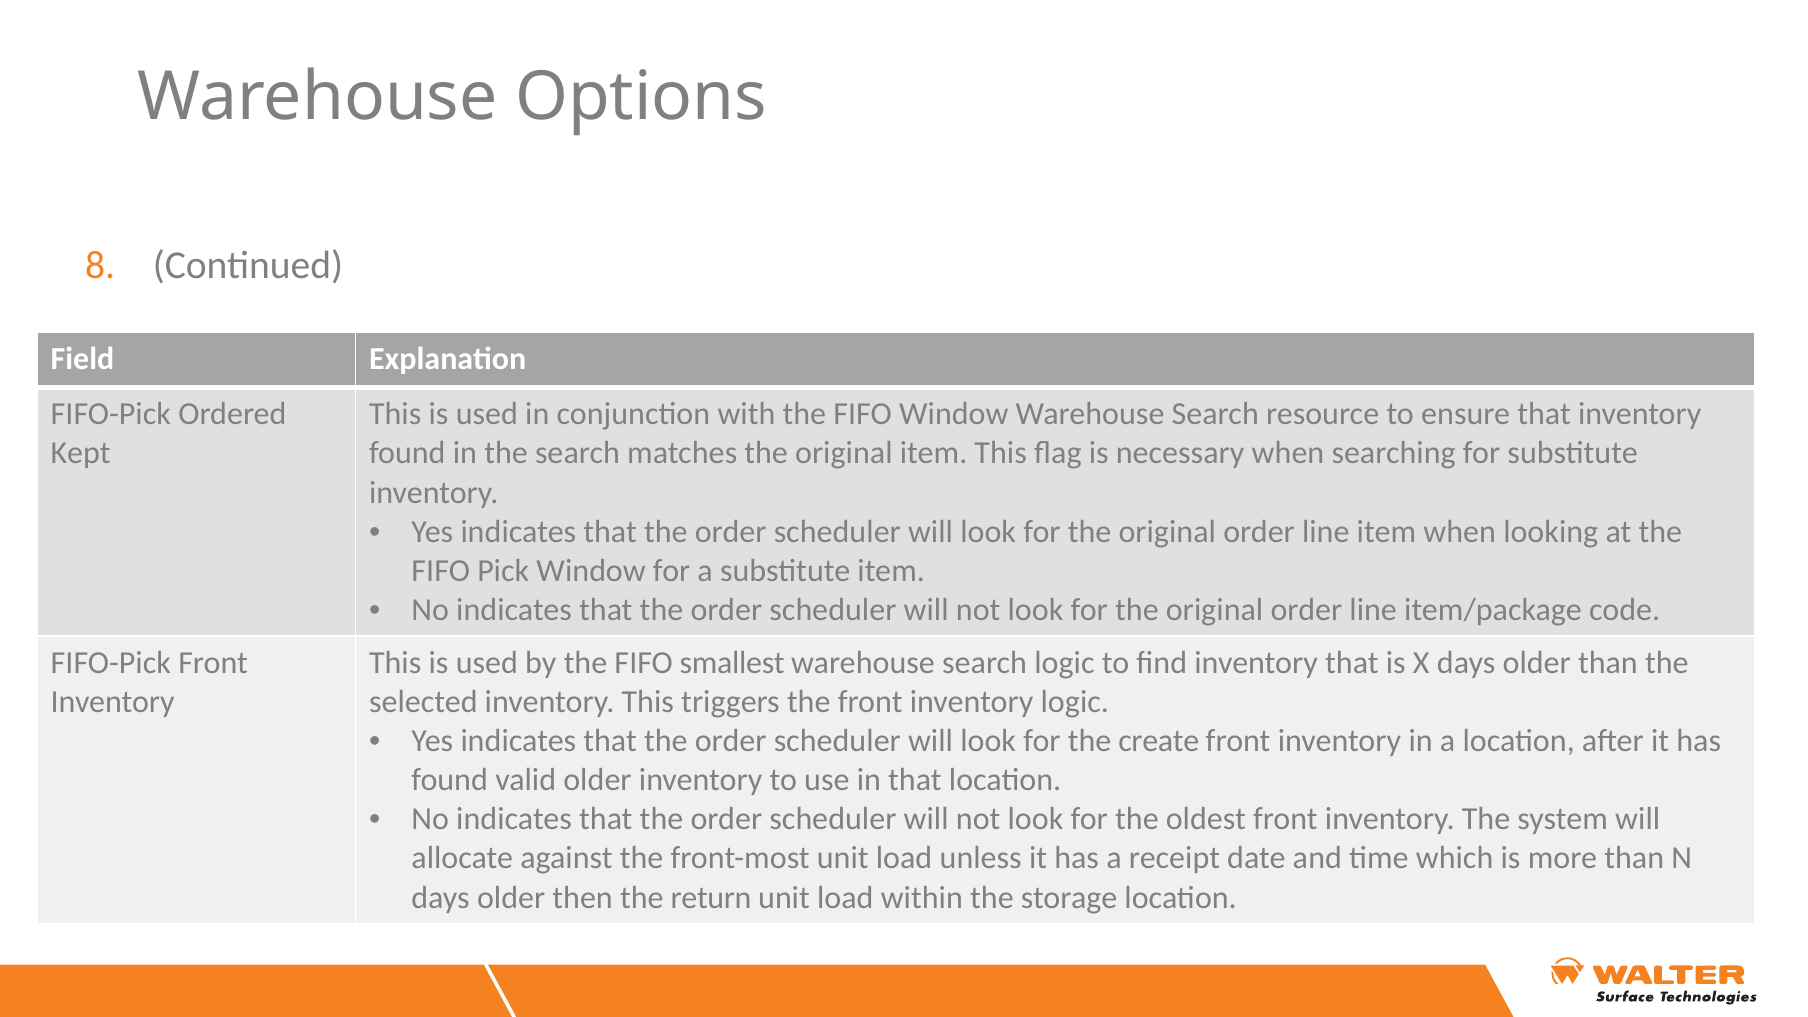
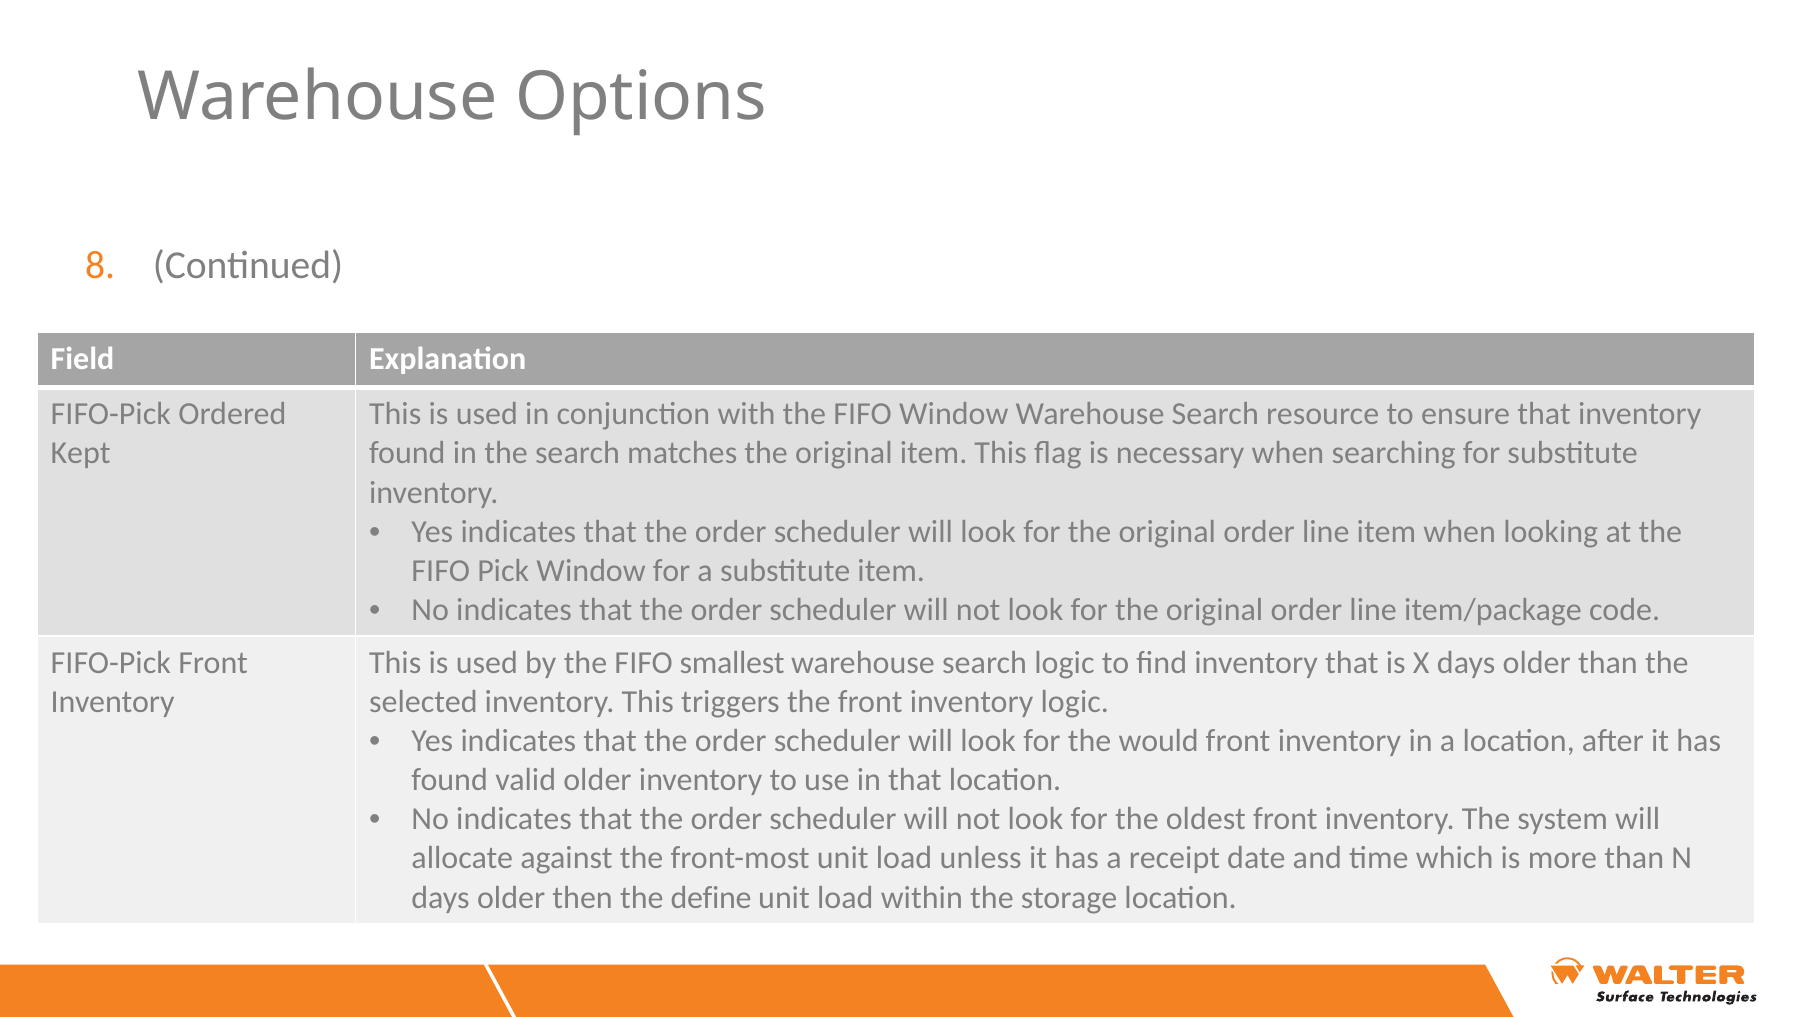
create: create -> would (1159, 741)
return: return -> define (711, 897)
